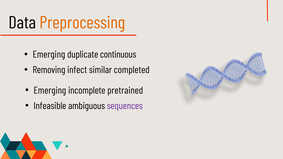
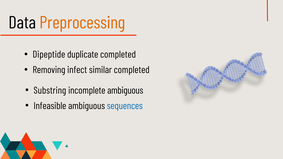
Emerging: Emerging -> Dipeptide (49, 55)
duplicate continuous: continuous -> completed (118, 55)
Emerging: Emerging -> Substring (50, 91)
incomplete pretrained: pretrained -> ambiguous (125, 91)
sequences colour: purple -> blue (125, 106)
